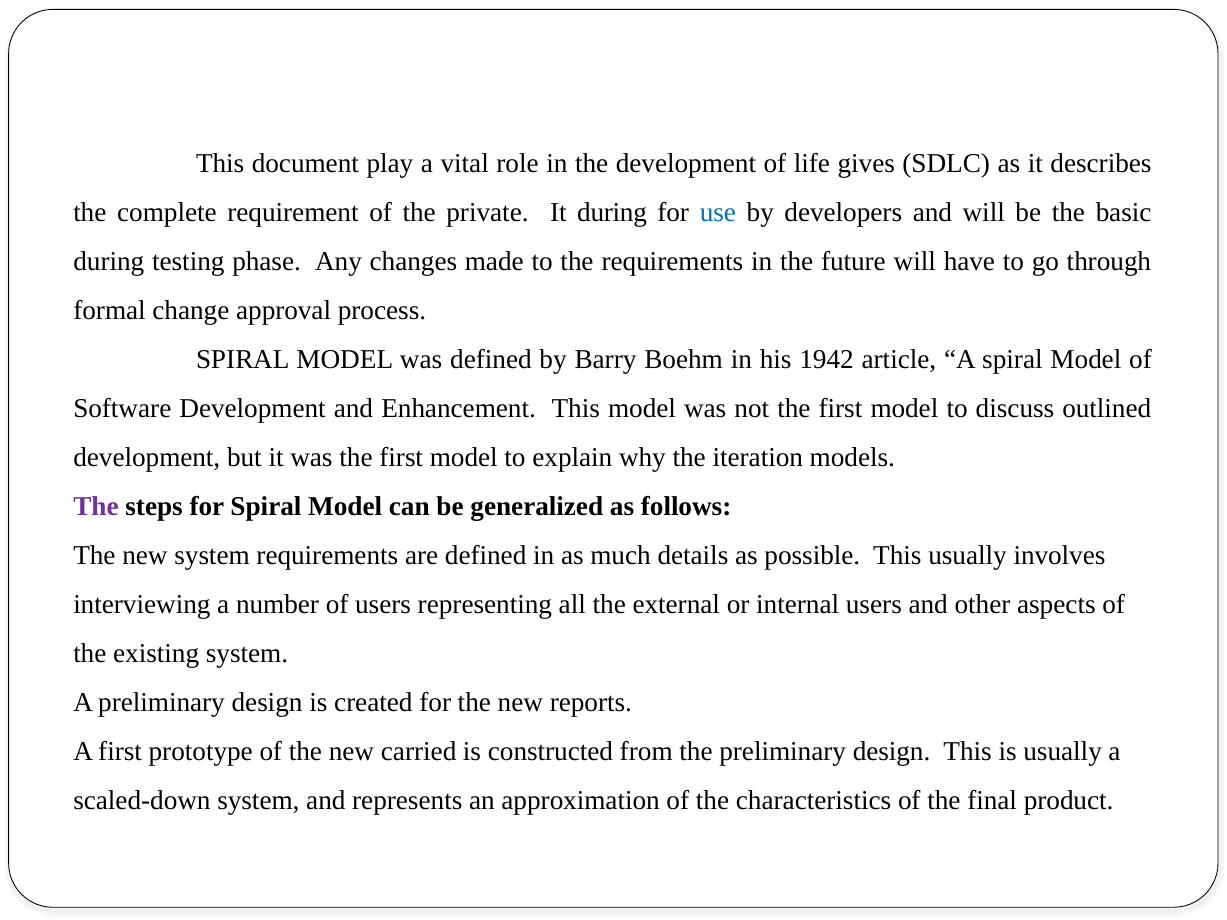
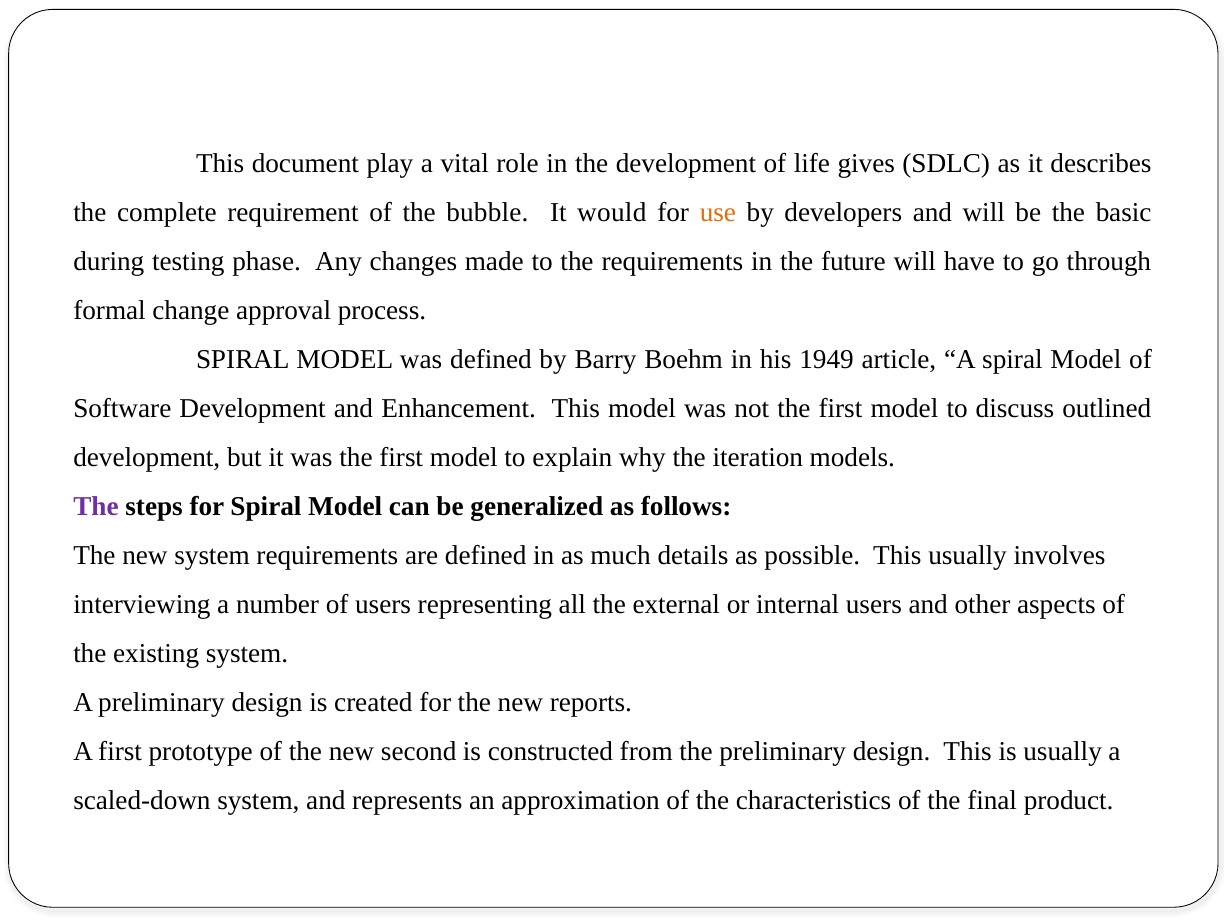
private: private -> bubble (487, 212)
It during: during -> would (612, 212)
use colour: blue -> orange (718, 212)
1942: 1942 -> 1949 (827, 359)
carried: carried -> second (419, 752)
